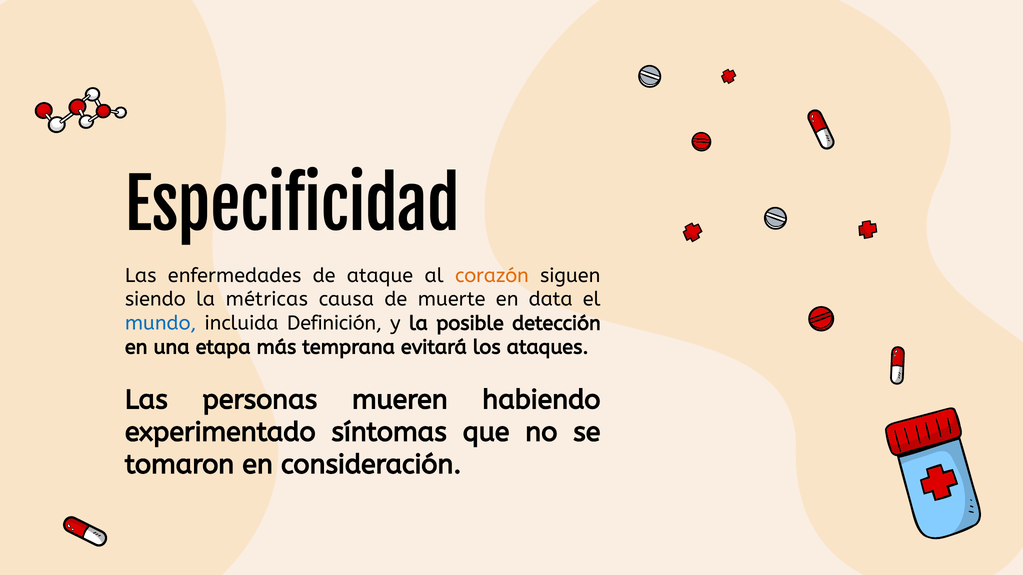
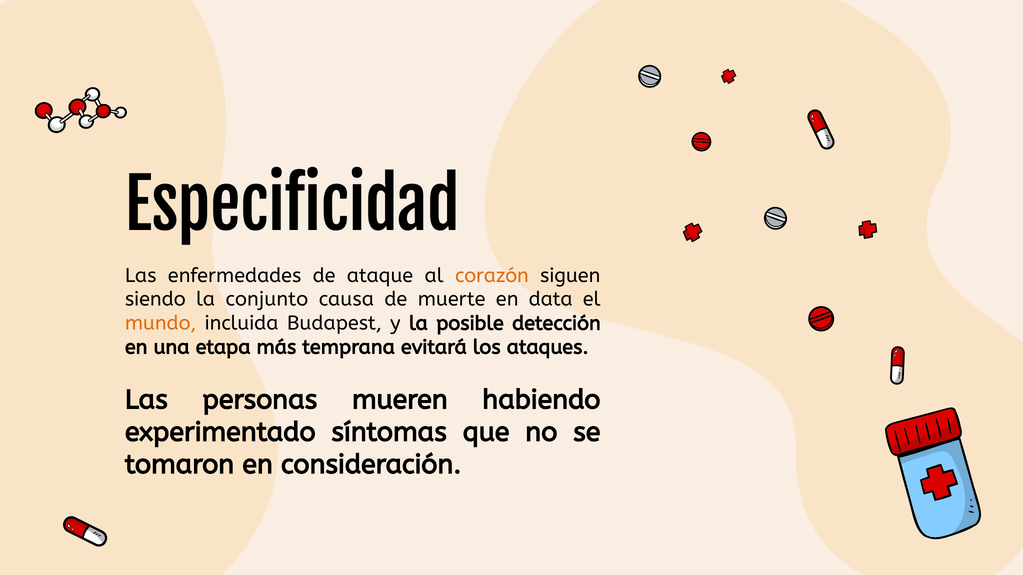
métricas: métricas -> conjunto (267, 300)
mundo colour: blue -> orange (161, 323)
Definición: Definición -> Budapest (334, 323)
